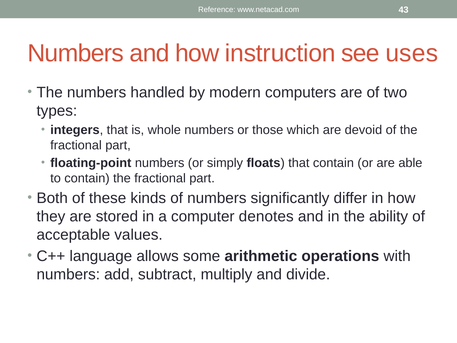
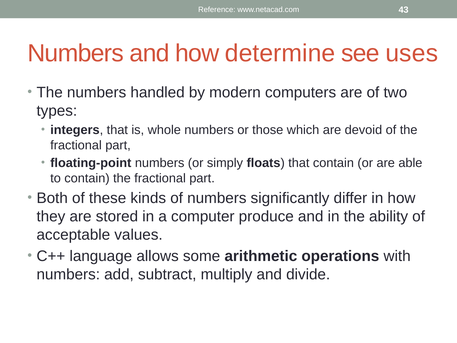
instruction: instruction -> determine (280, 53)
denotes: denotes -> produce (266, 216)
